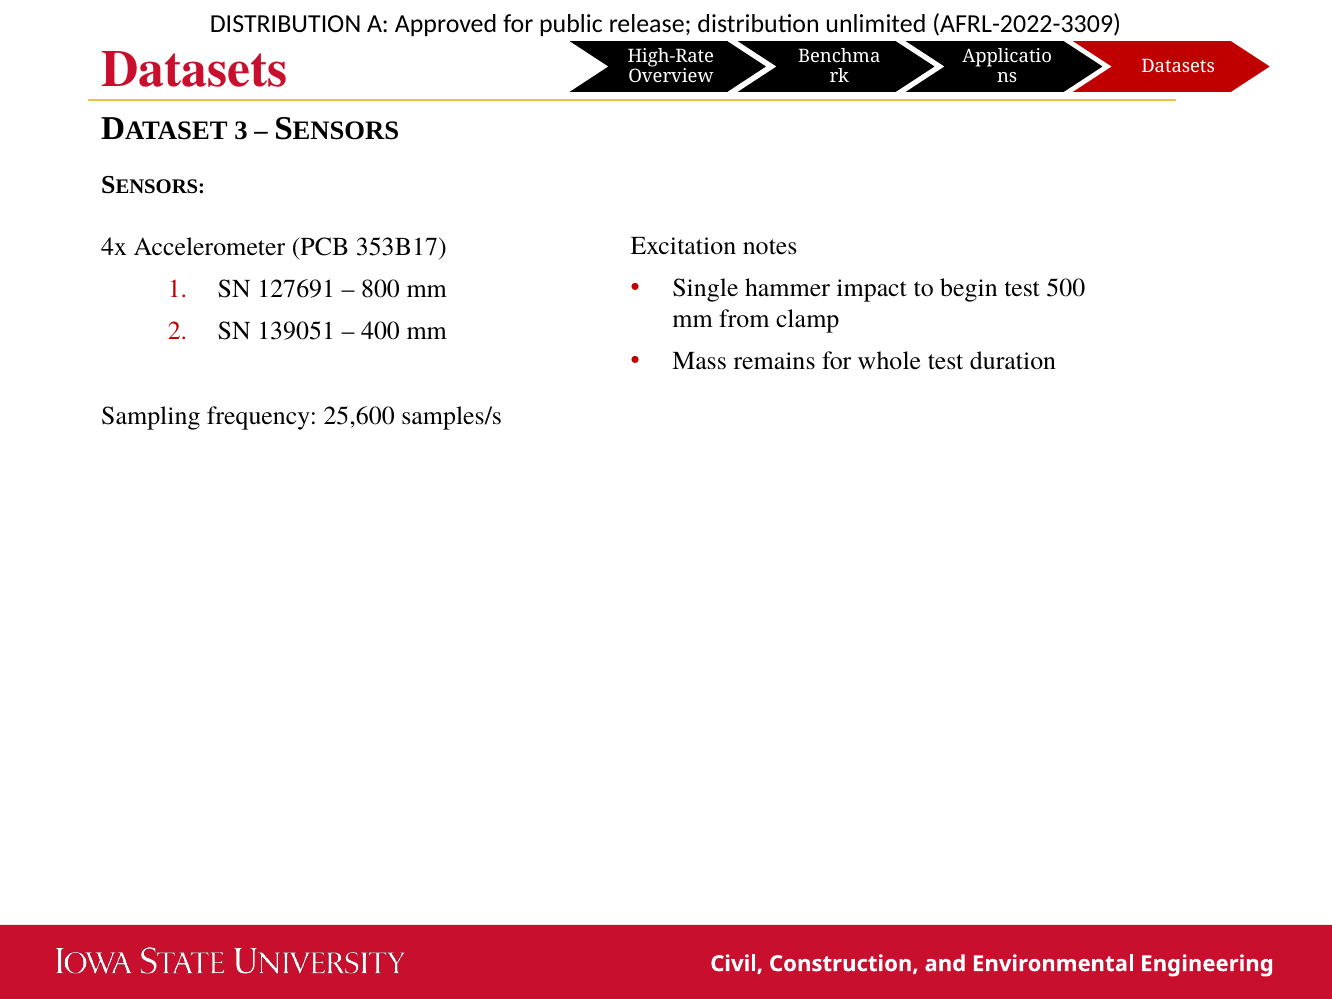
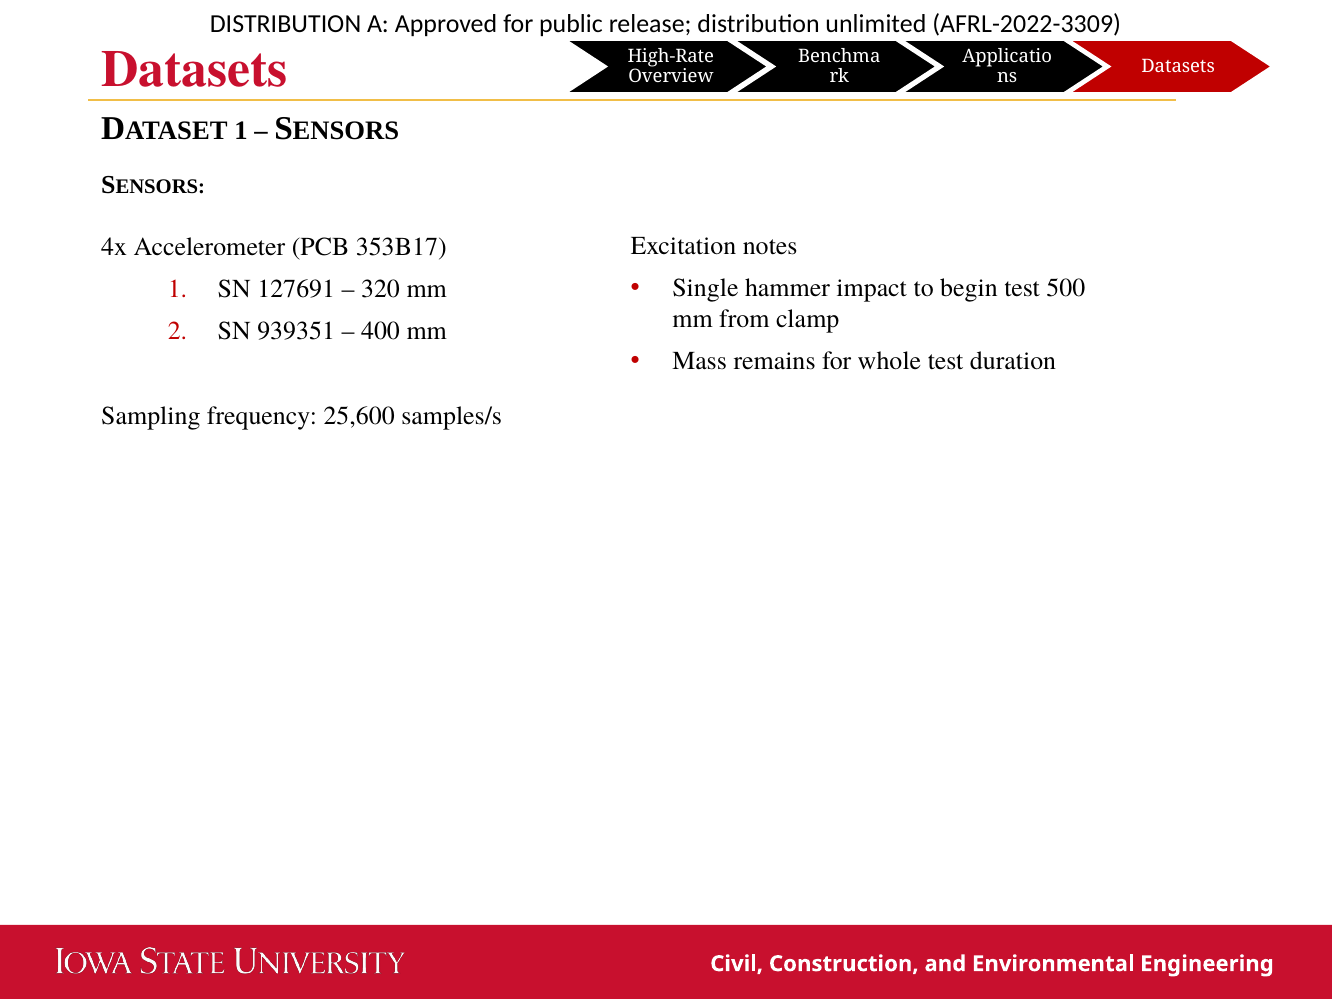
3: 3 -> 1 (241, 131)
800: 800 -> 320 (380, 289)
139051: 139051 -> 939351 (296, 331)
